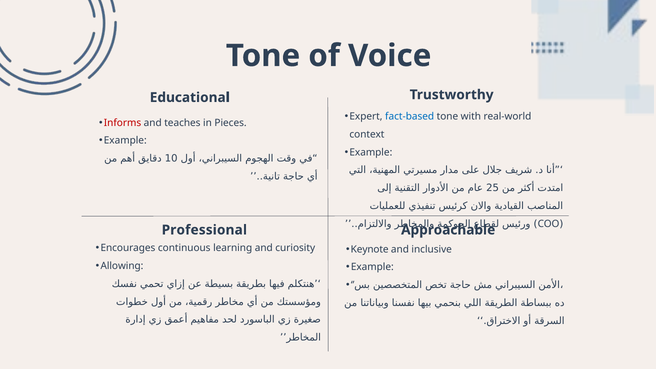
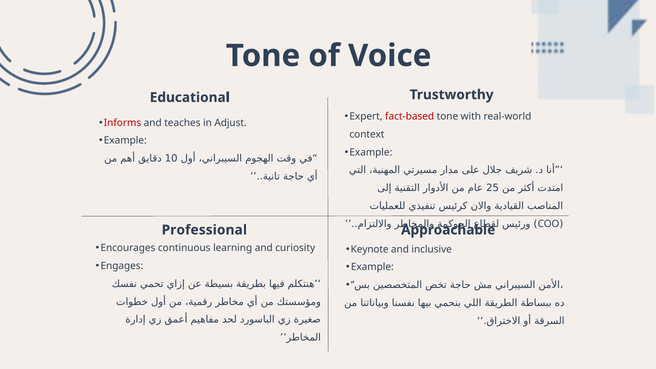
fact-based colour: blue -> red (410, 117)
Pieces: Pieces -> Adjust (231, 123)
Allowing: Allowing -> Engages (122, 266)
